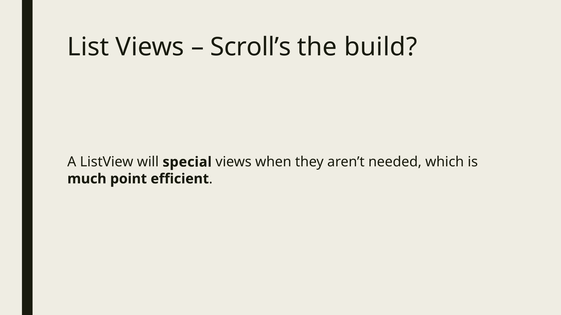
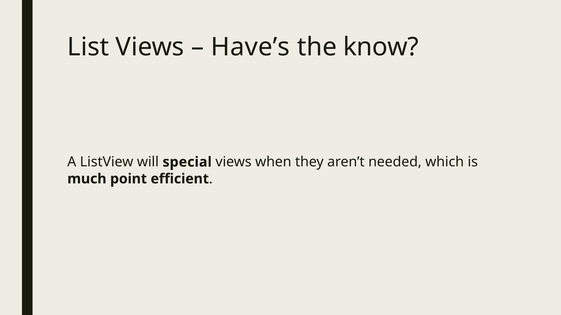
Scroll’s: Scroll’s -> Have’s (250, 47)
build: build -> know (381, 47)
